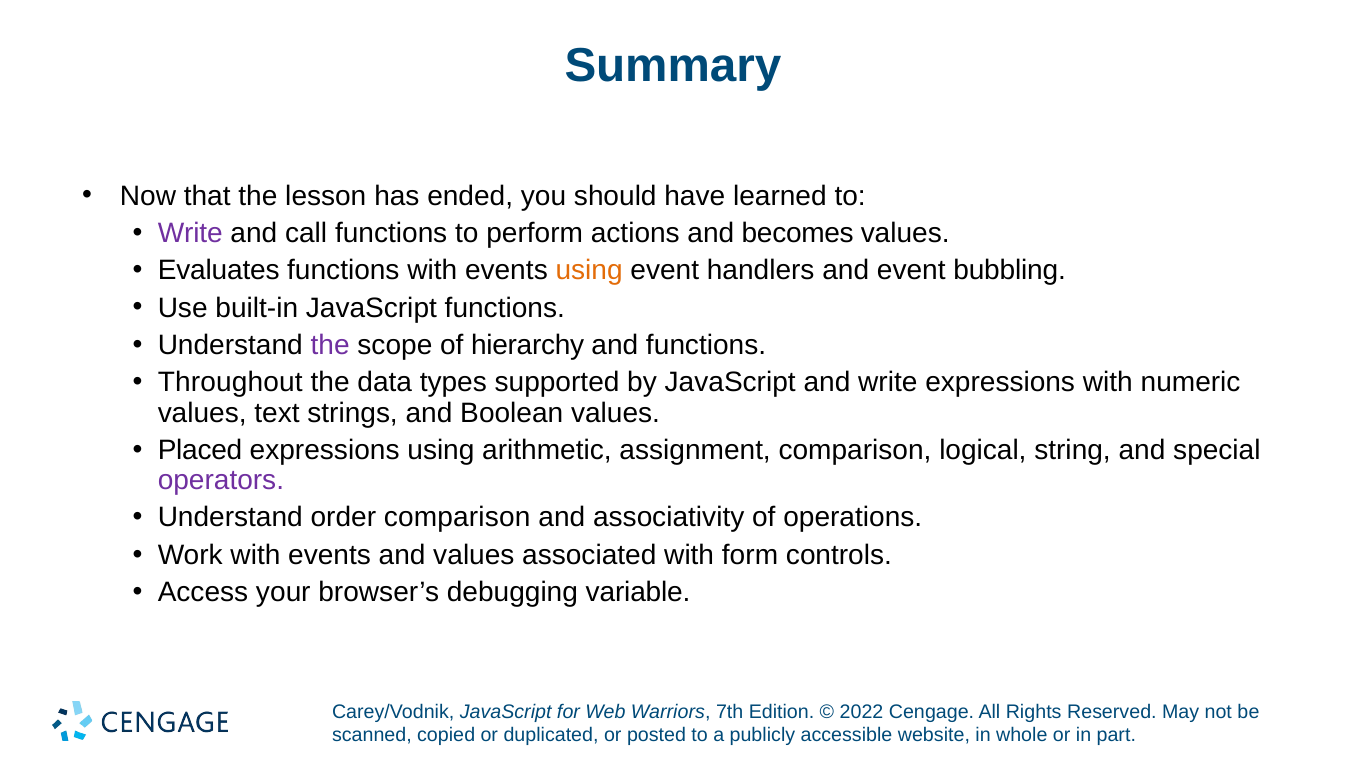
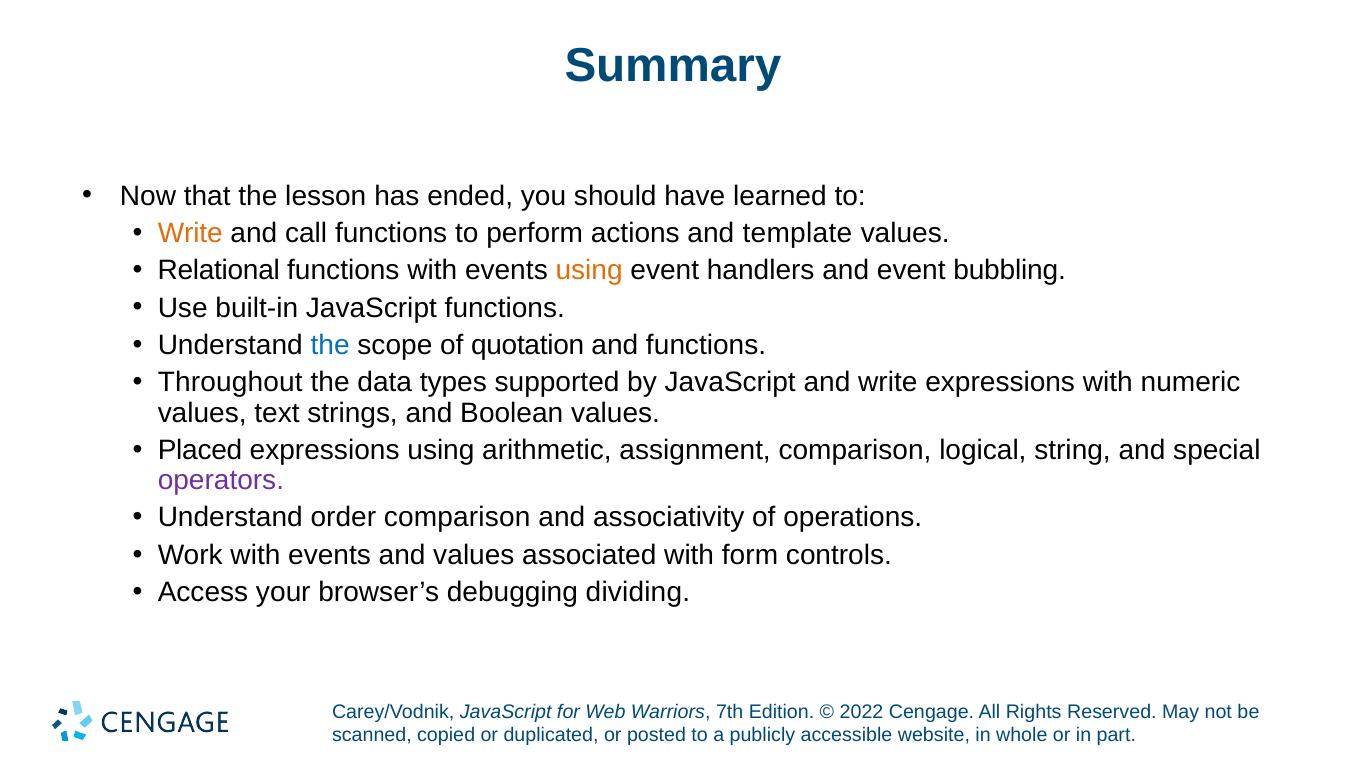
Write colour: purple -> orange (190, 233)
becomes: becomes -> template (797, 233)
Evaluates: Evaluates -> Relational (219, 271)
the colour: purple -> blue (330, 345)
hierarchy: hierarchy -> quotation (528, 345)
variable: variable -> dividing (638, 592)
